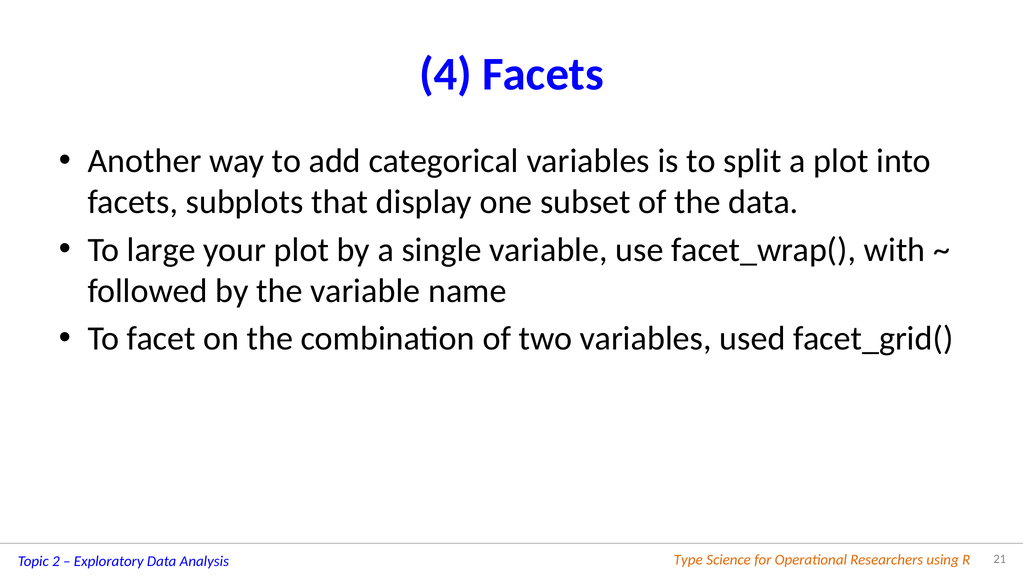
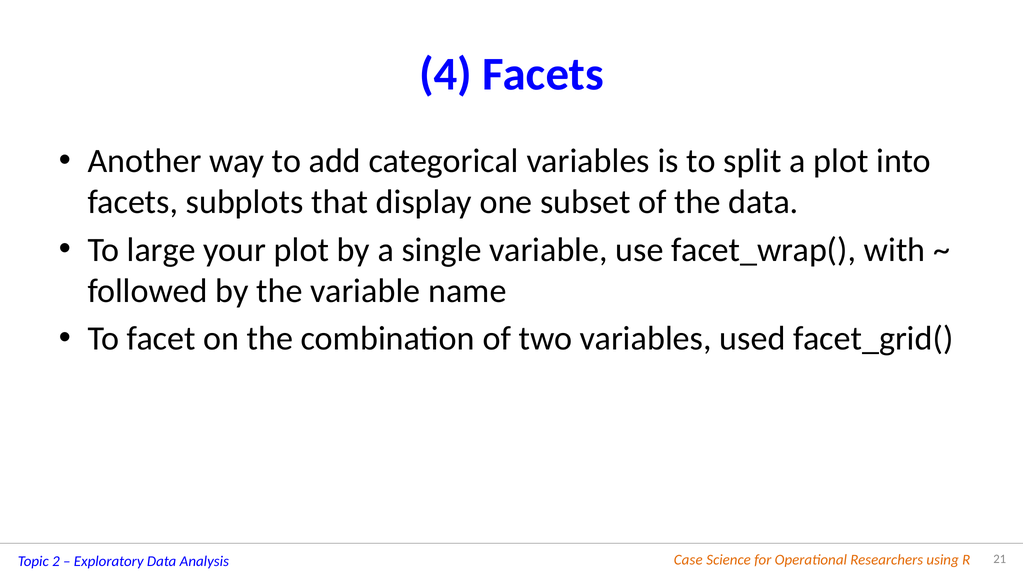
Type: Type -> Case (688, 559)
